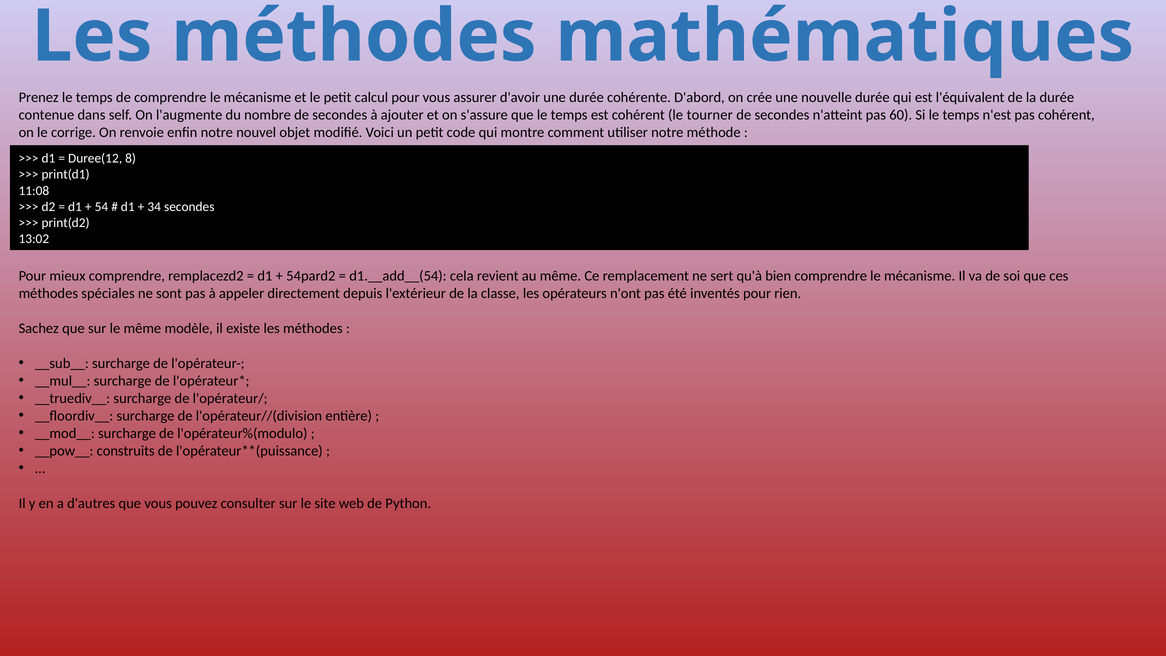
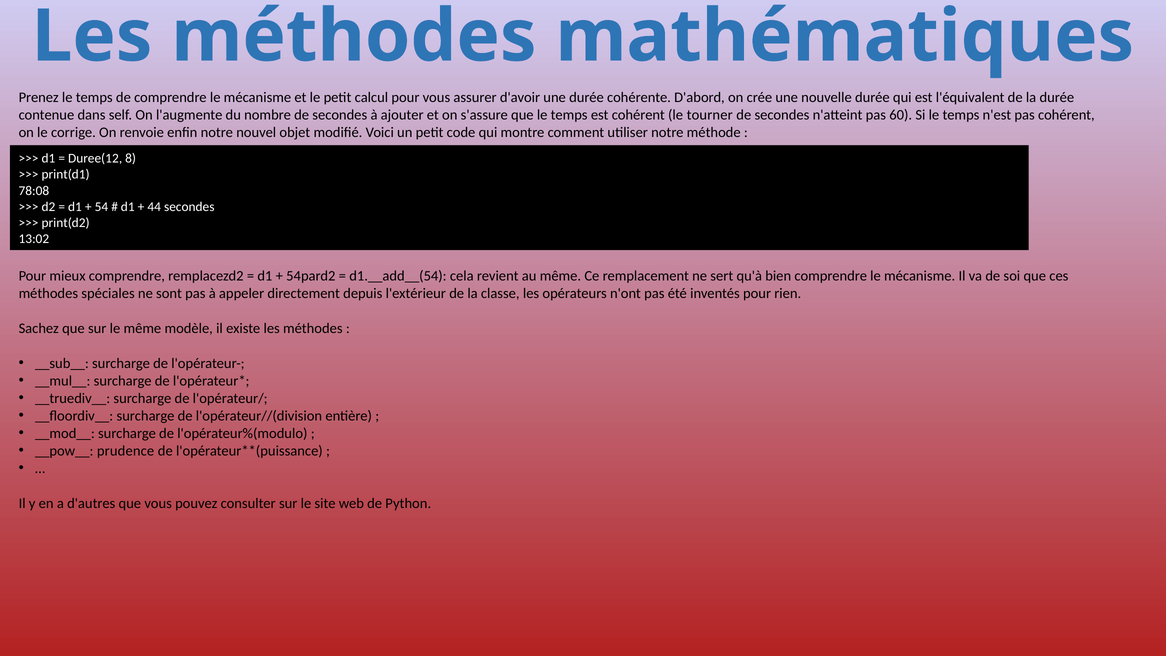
11:08: 11:08 -> 78:08 (34, 191)
34: 34 -> 44 (154, 207)
construits: construits -> prudence (126, 451)
